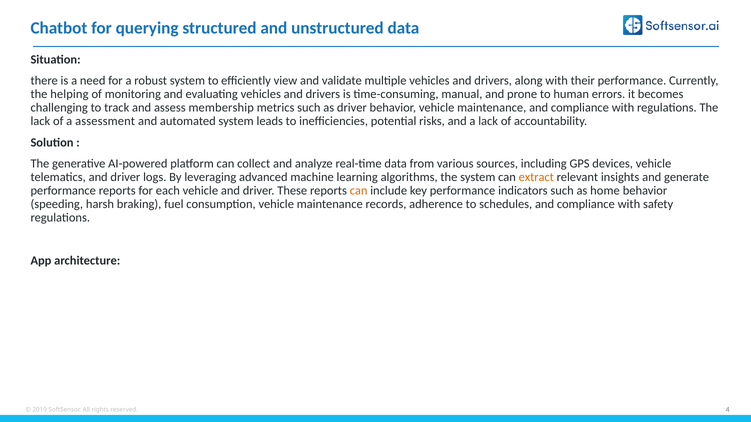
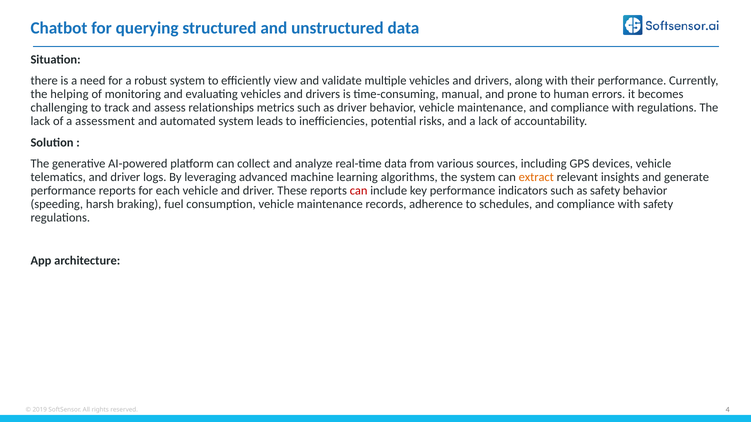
membership: membership -> relationships (221, 108)
can colour: orange -> red (359, 191)
as home: home -> safety (605, 191)
